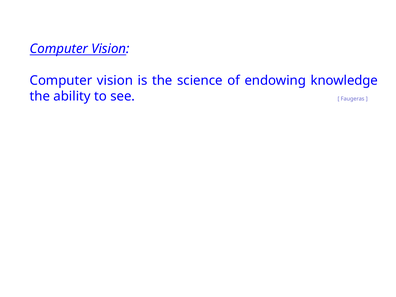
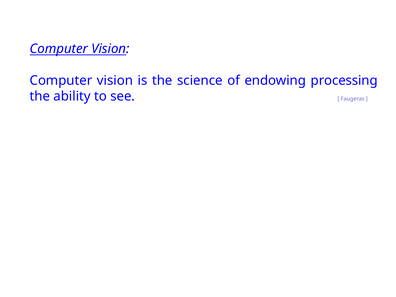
knowledge: knowledge -> processing (344, 80)
